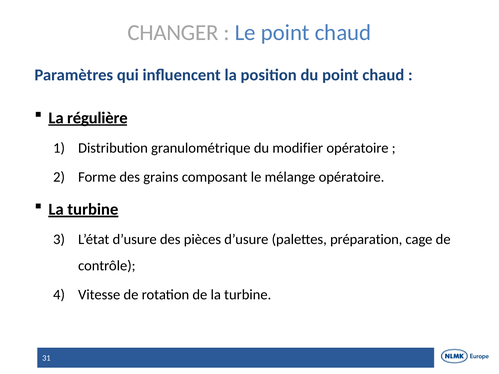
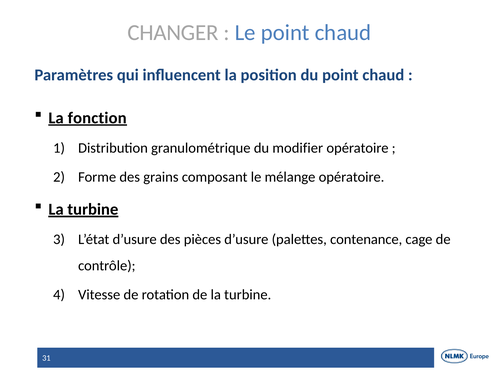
régulière: régulière -> fonction (97, 118)
préparation: préparation -> contenance (366, 240)
